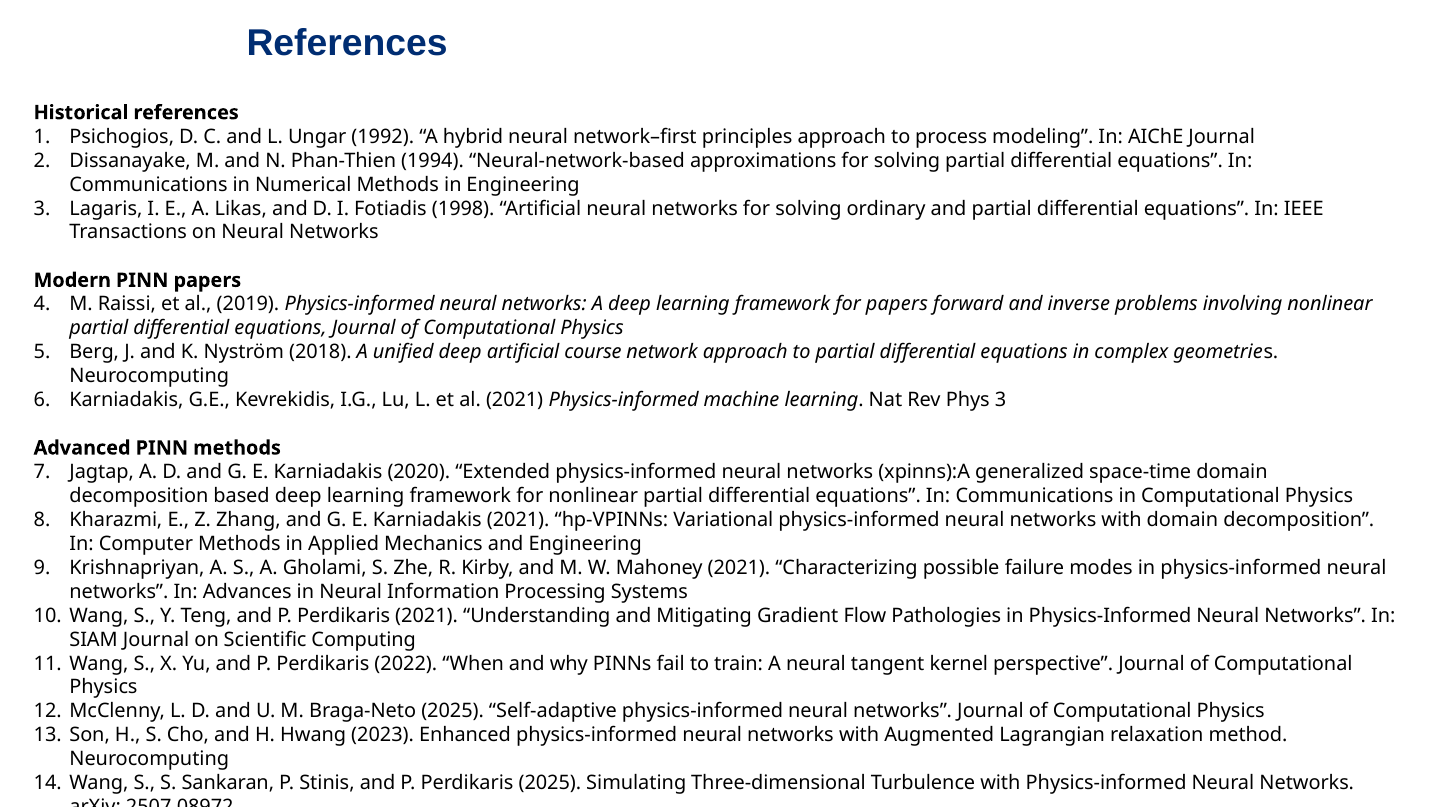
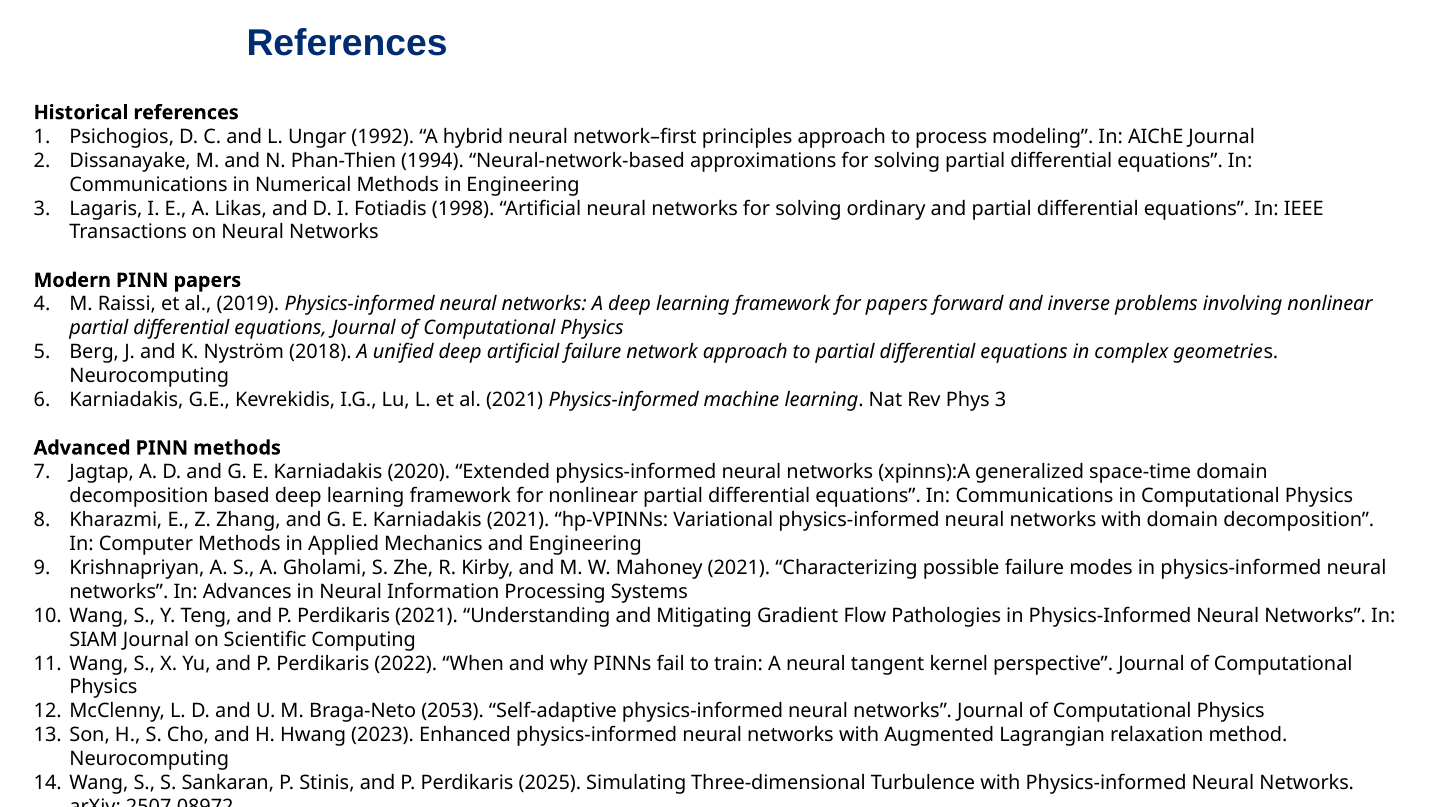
artificial course: course -> failure (593, 352)
Braga-Neto 2025: 2025 -> 2053 (453, 712)
